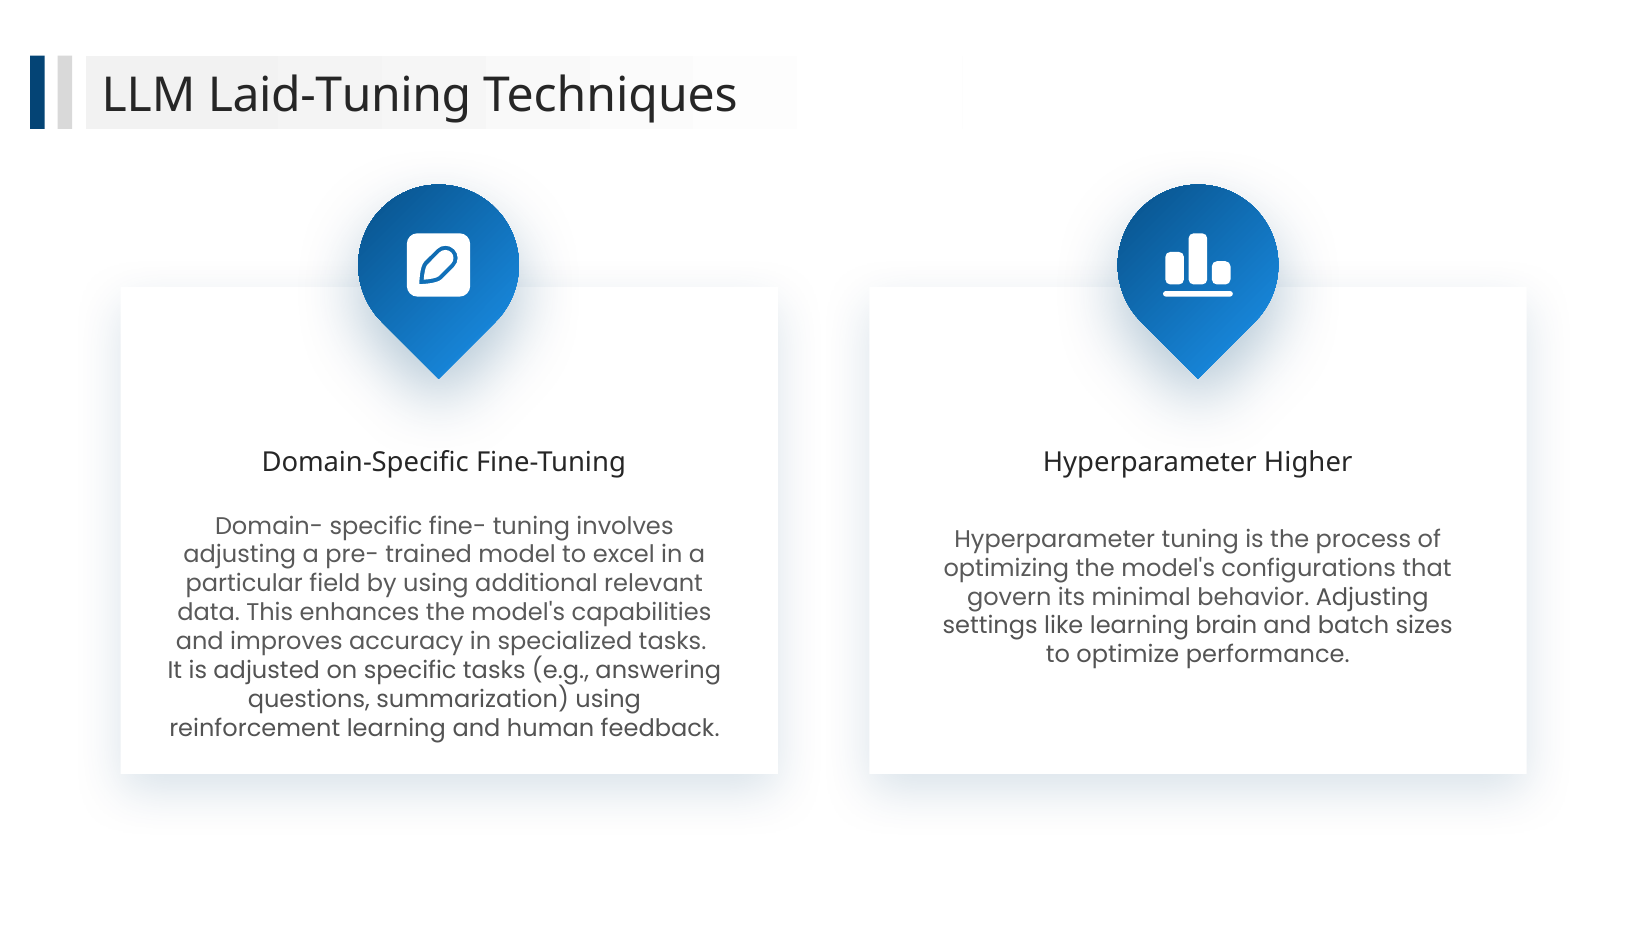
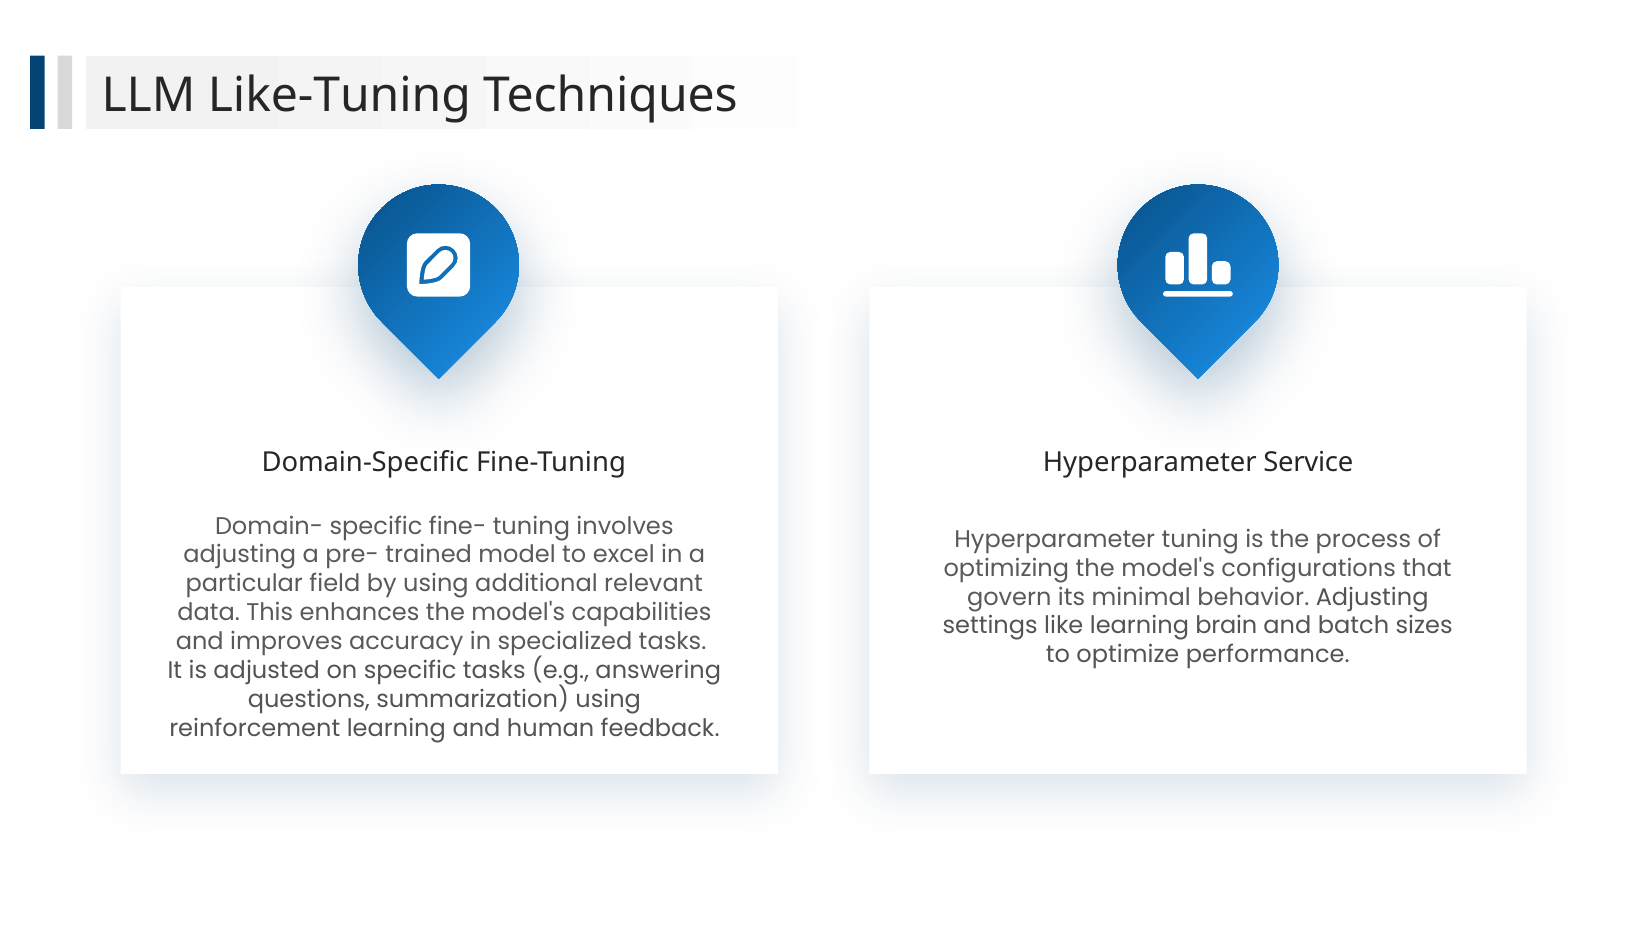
Laid-Tuning: Laid-Tuning -> Like-Tuning (339, 96)
Higher: Higher -> Service (1308, 462)
